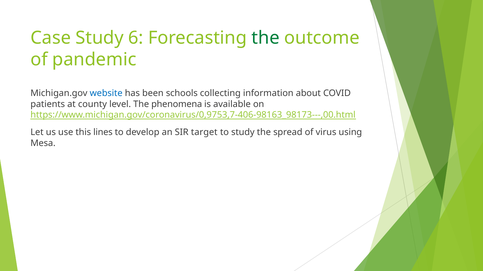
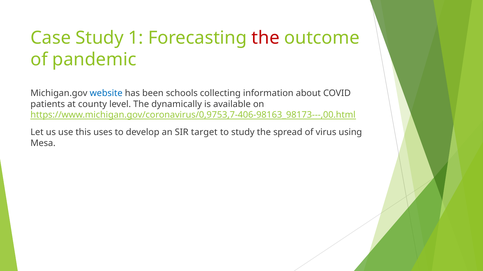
6: 6 -> 1 (136, 38)
the colour: green -> red (266, 38)
phenomena: phenomena -> dynamically (177, 104)
lines: lines -> uses (103, 133)
